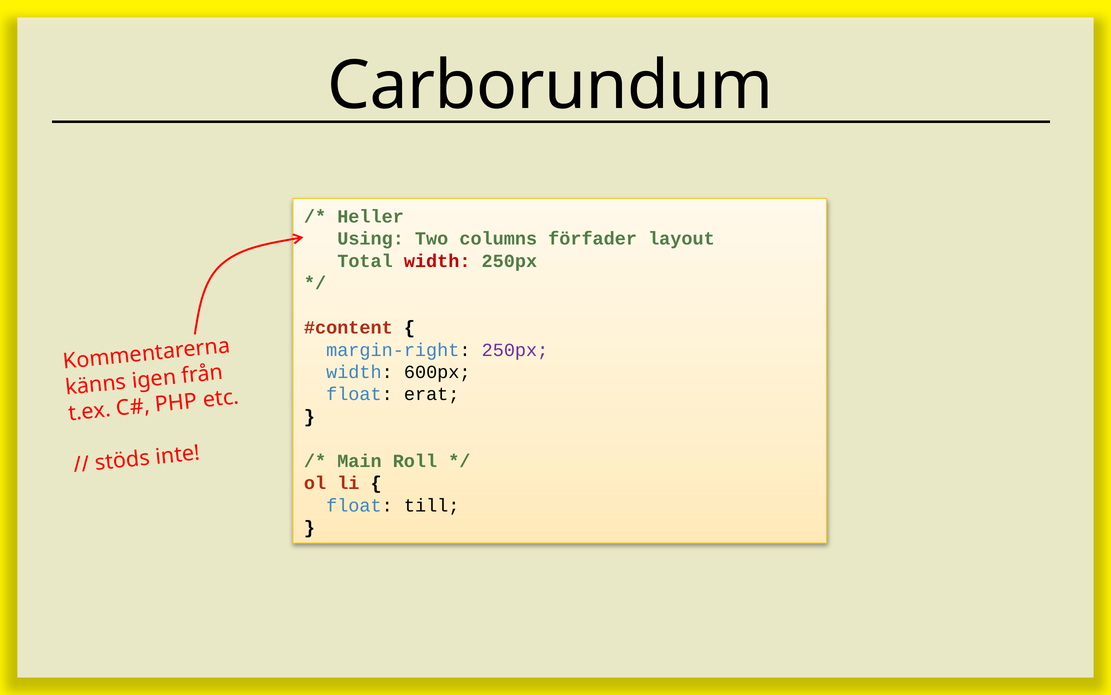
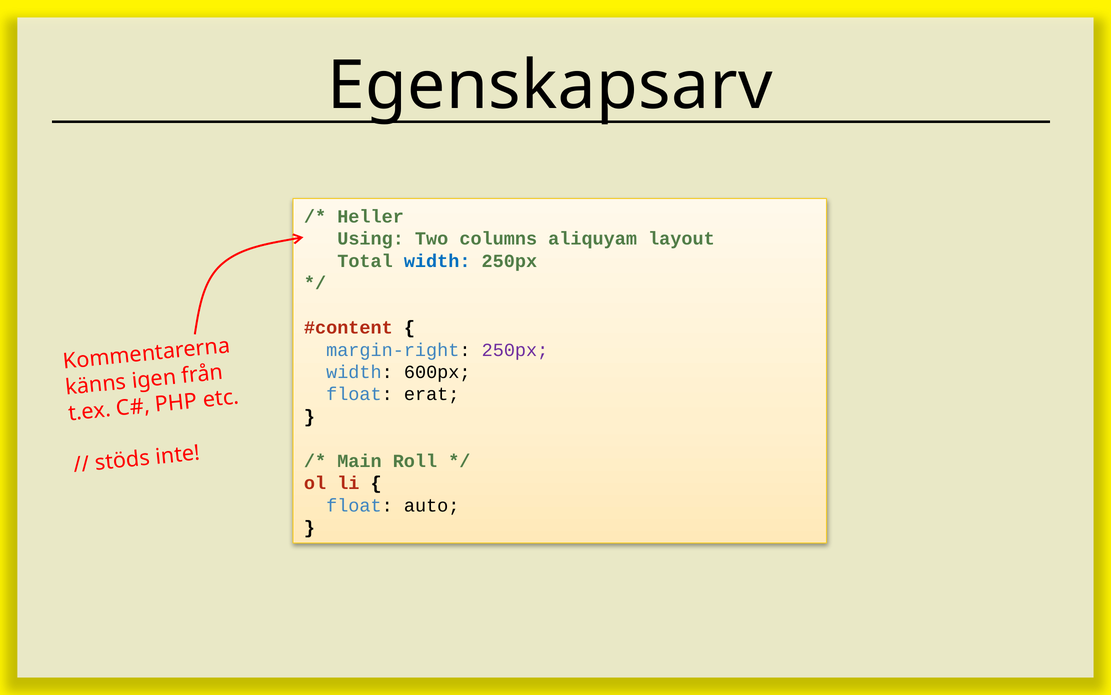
Carborundum: Carborundum -> Egenskapsarv (550, 86)
förfader: förfader -> aliquyam (593, 238)
width colour: red -> blue (437, 261)
till: till -> auto (432, 505)
